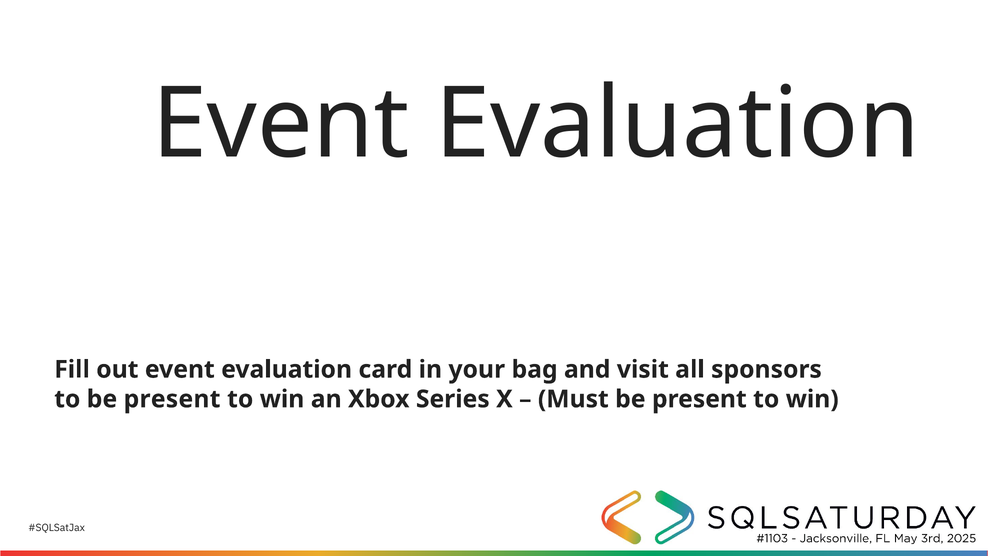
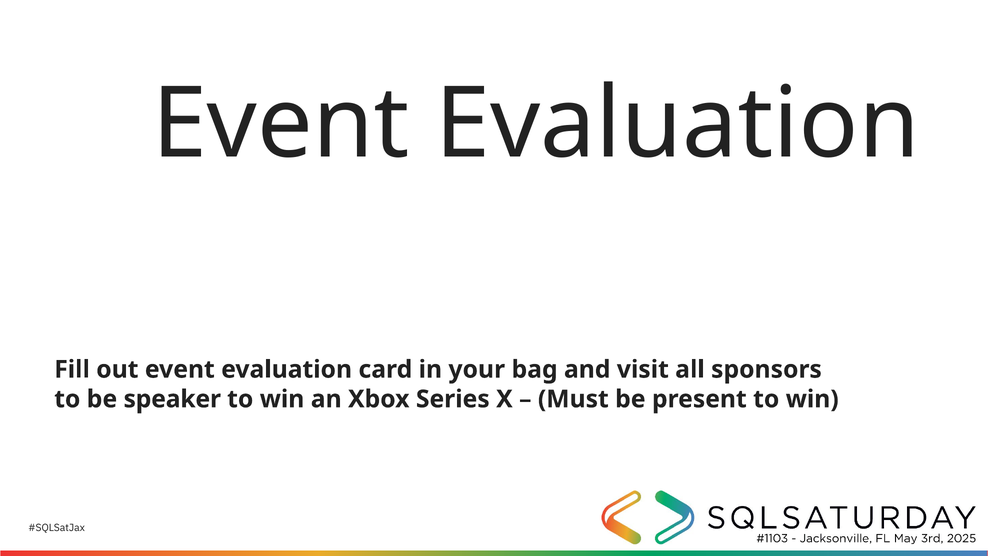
to be present: present -> speaker (172, 399)
